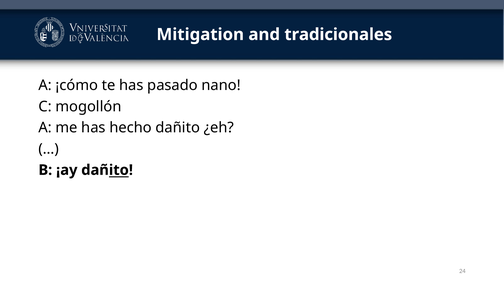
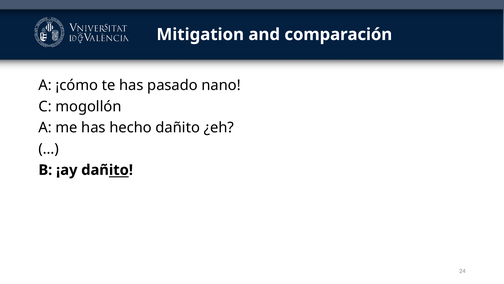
tradicionales: tradicionales -> comparación (338, 34)
